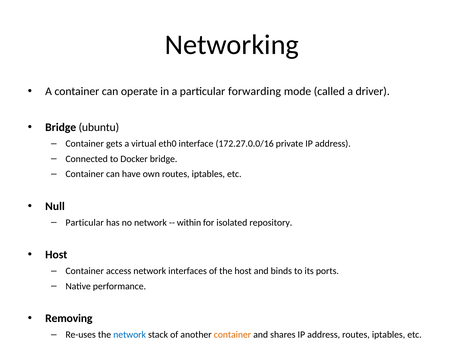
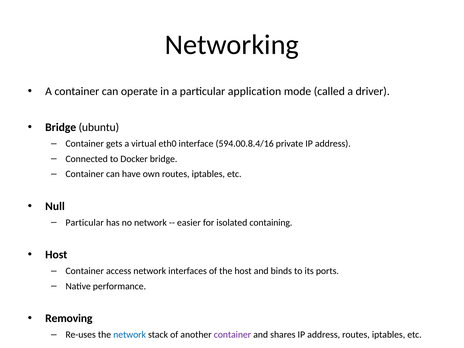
forwarding: forwarding -> application (255, 91)
172.27.0.0/16: 172.27.0.0/16 -> 594.00.8.4/16 (245, 144)
within: within -> easier (189, 223)
repository: repository -> containing (271, 223)
container colour: orange -> purple (232, 335)
